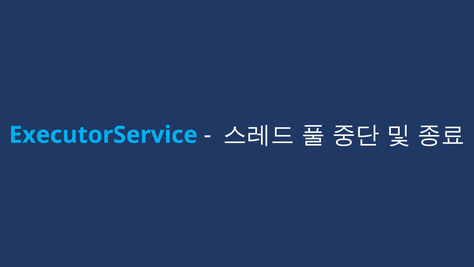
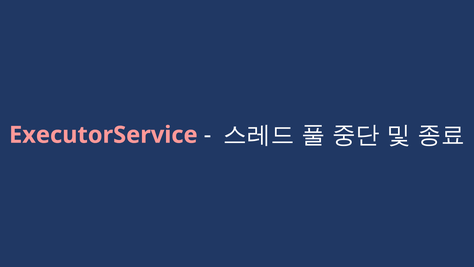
ExecutorService colour: light blue -> pink (103, 135)
